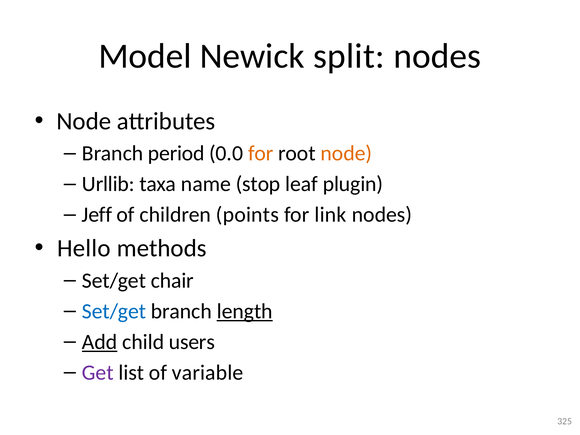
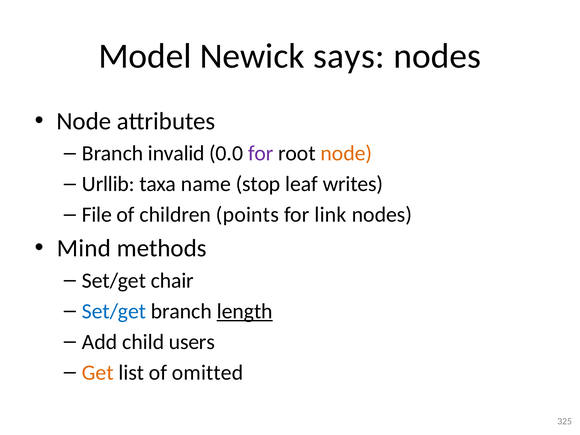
split: split -> says (349, 56)
period: period -> invalid (176, 153)
for colour: orange -> purple (261, 153)
plugin: plugin -> writes (353, 184)
Jeff: Jeff -> File (97, 215)
Hello: Hello -> Mind (84, 248)
Add underline: present -> none (100, 342)
Get colour: purple -> orange (98, 372)
variable: variable -> omitted (208, 372)
